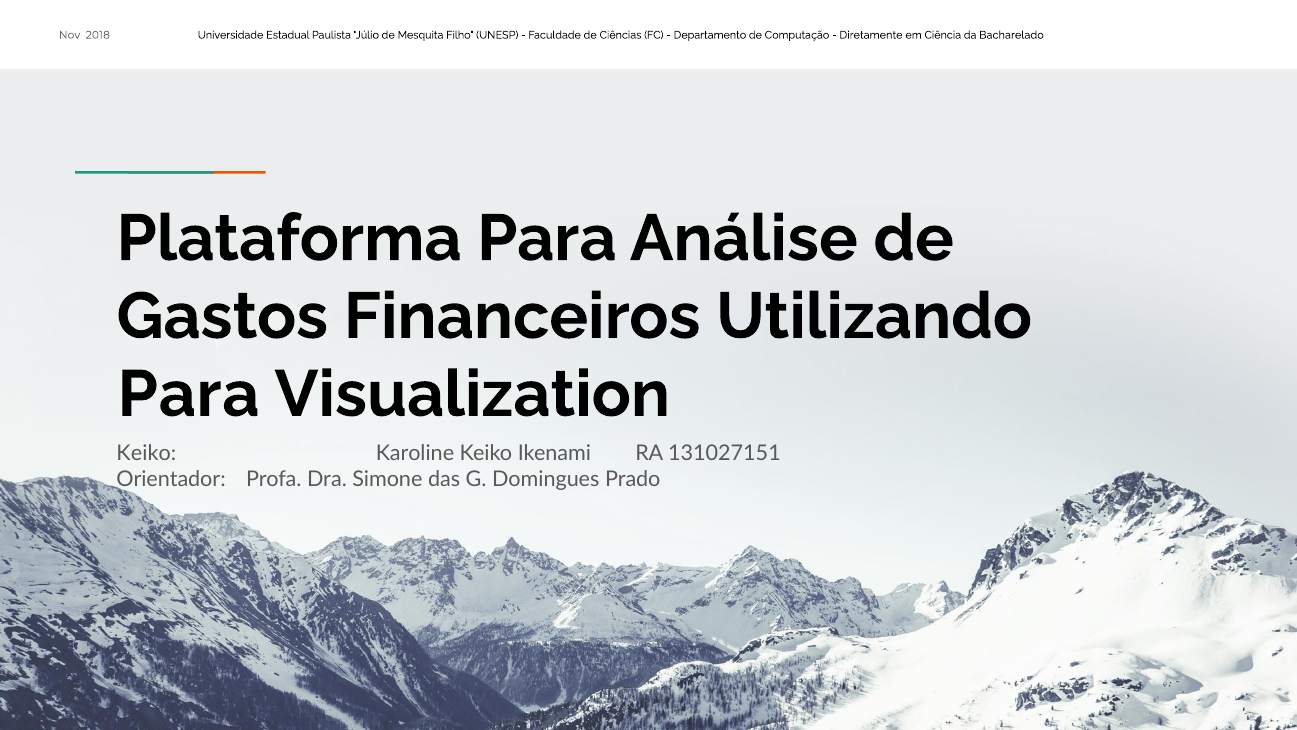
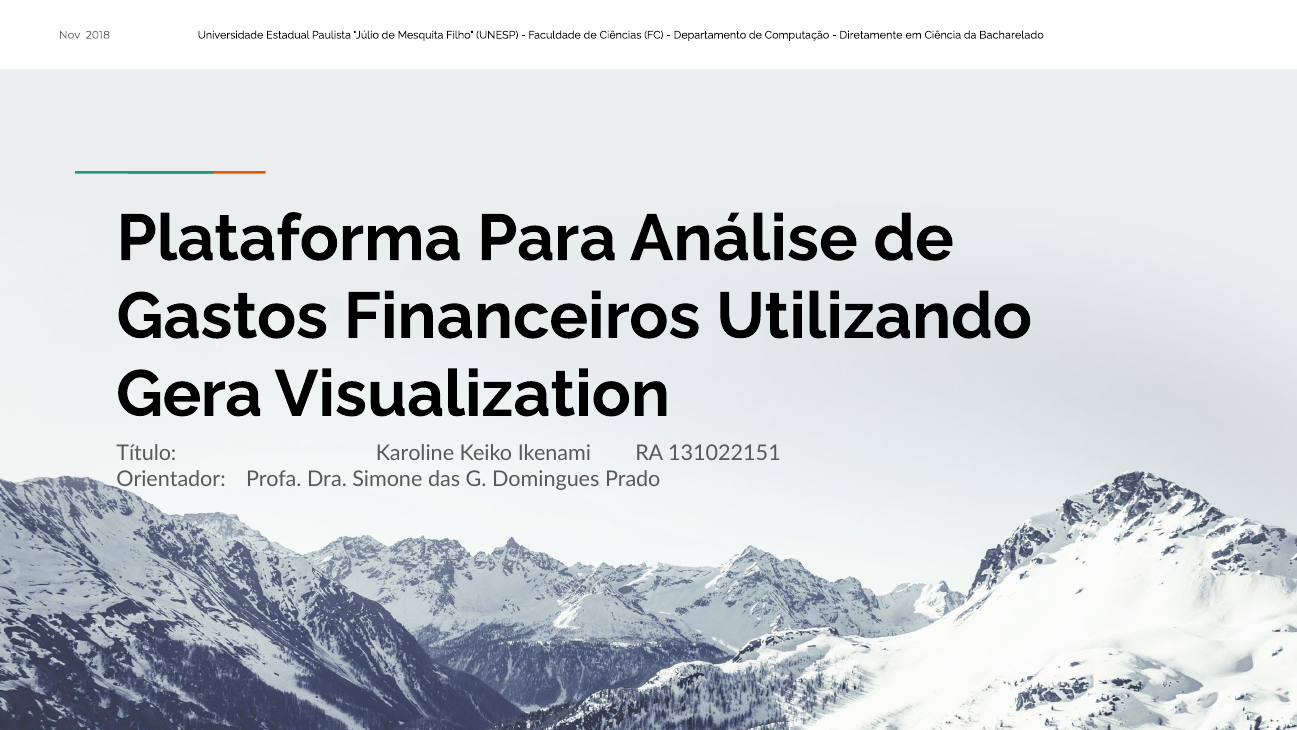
Para: Para -> Gera (189, 394)
Keiko: Keiko -> Título (146, 453)
131027151: 131027151 -> 131022151 (724, 453)
